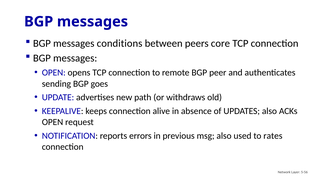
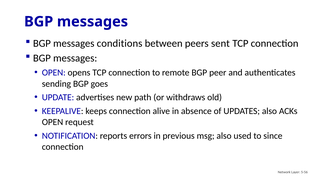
core: core -> sent (220, 43)
rates: rates -> since (273, 136)
